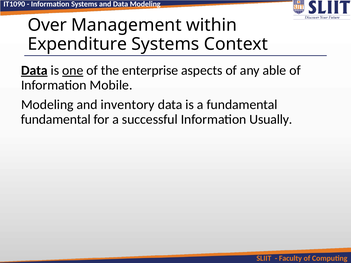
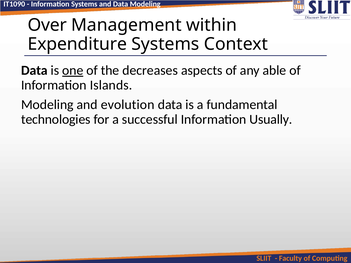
Data underline: present -> none (34, 70)
enterprise: enterprise -> decreases (150, 70)
Mobile: Mobile -> Islands (111, 85)
inventory: inventory -> evolution (128, 105)
fundamental: fundamental -> technologies (56, 119)
